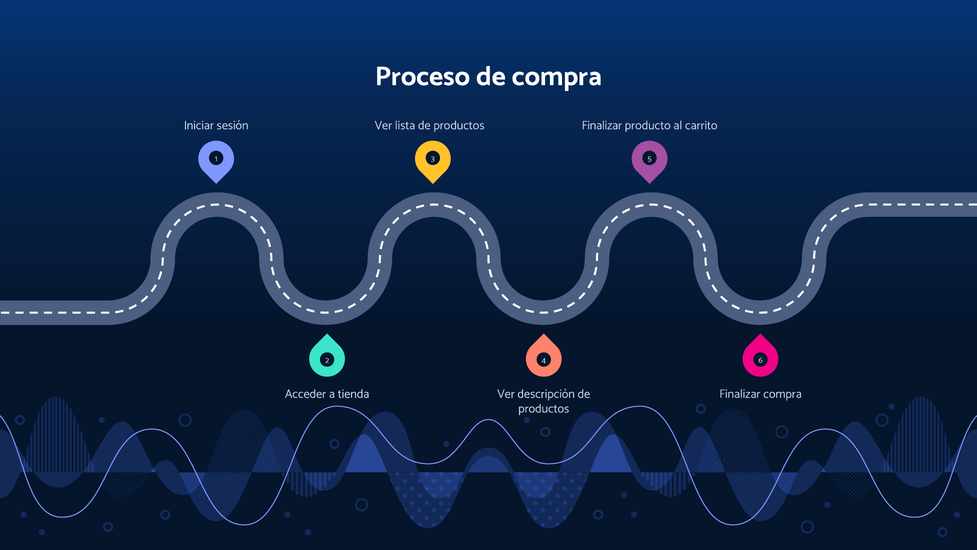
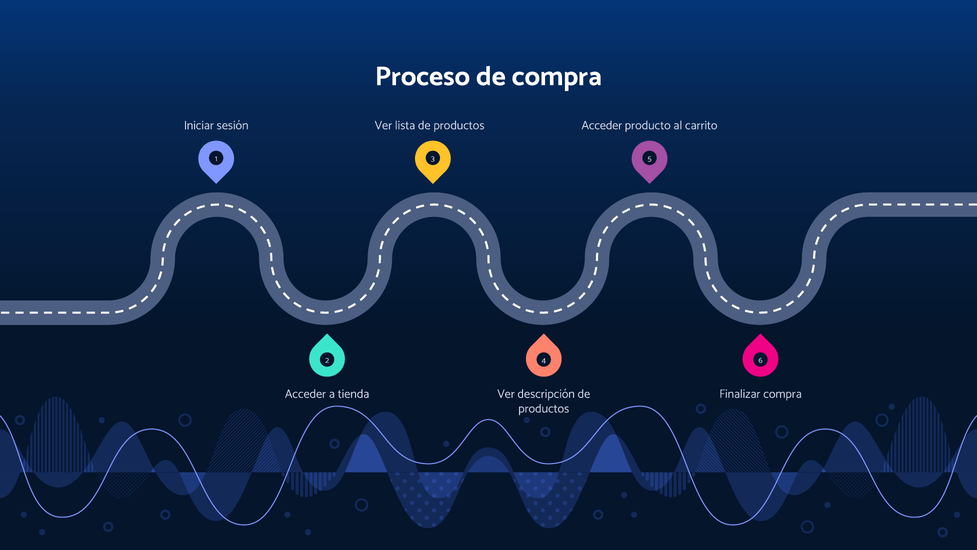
lista de productos Finalizar: Finalizar -> Acceder (602, 125)
